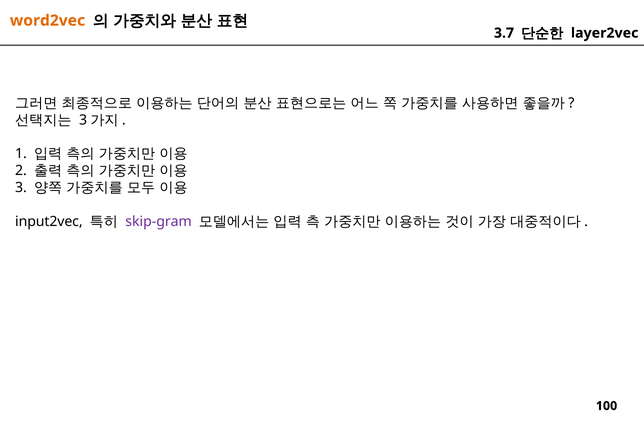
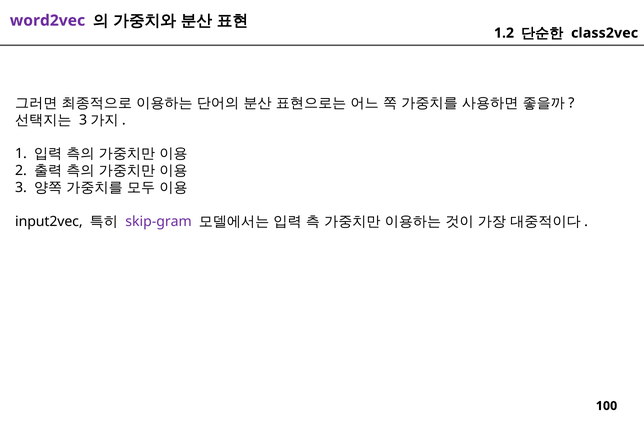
word2vec colour: orange -> purple (47, 21)
3.7: 3.7 -> 1.2 (504, 33)
layer2vec: layer2vec -> class2vec (605, 33)
